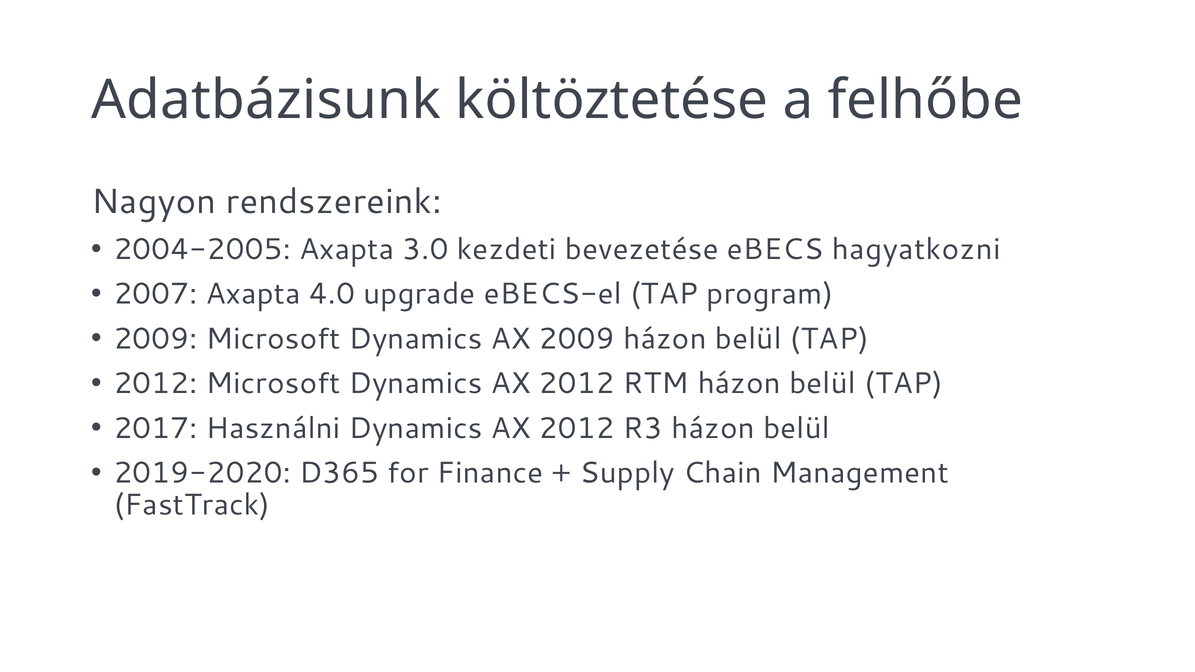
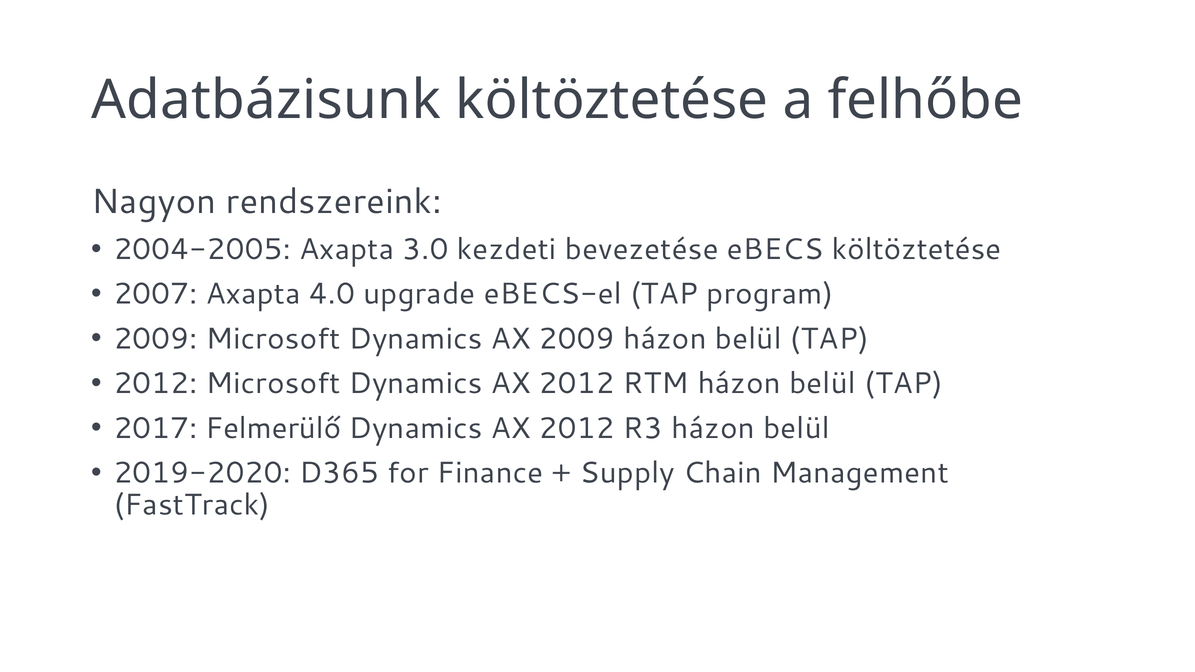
eBECS hagyatkozni: hagyatkozni -> költöztetése (917, 249)
Használni: Használni -> Felmerülő (273, 428)
